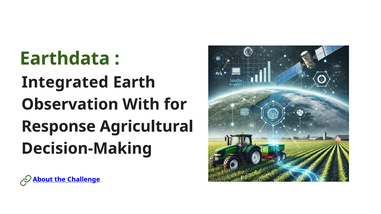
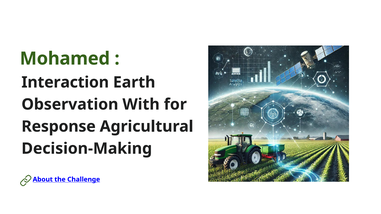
Earthdata: Earthdata -> Mohamed (65, 59)
Integrated: Integrated -> Interaction (65, 82)
